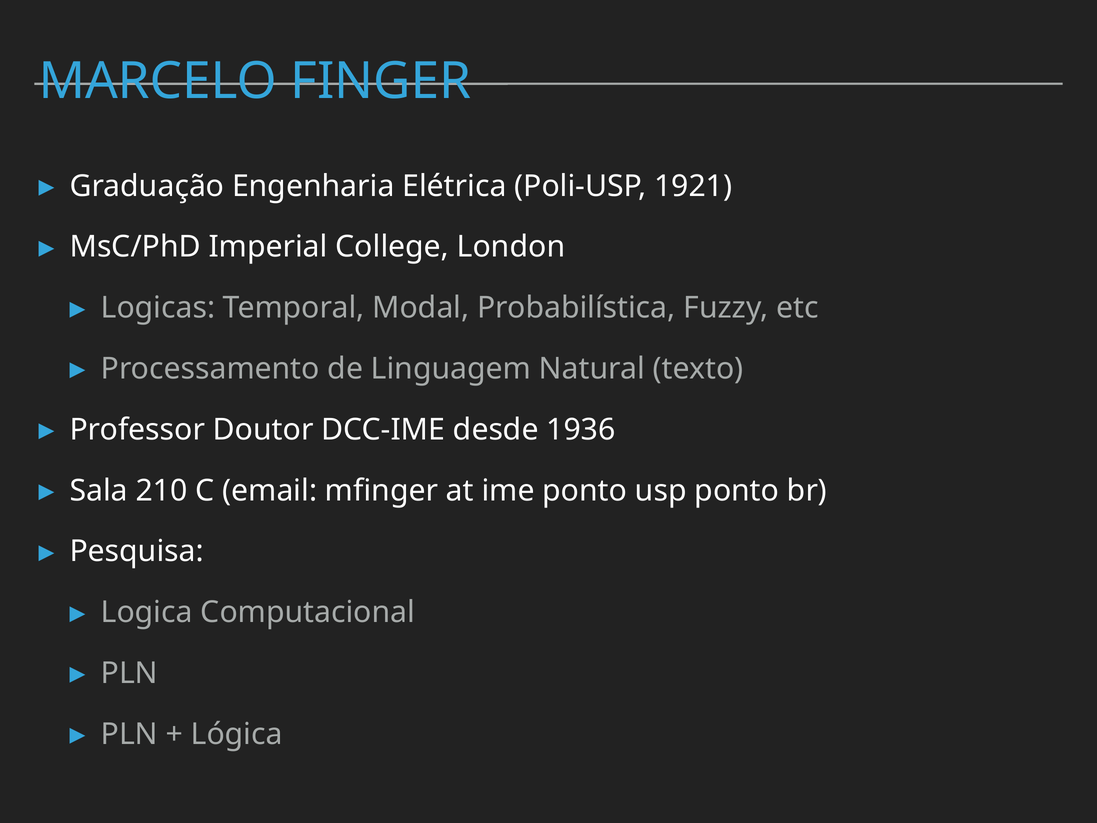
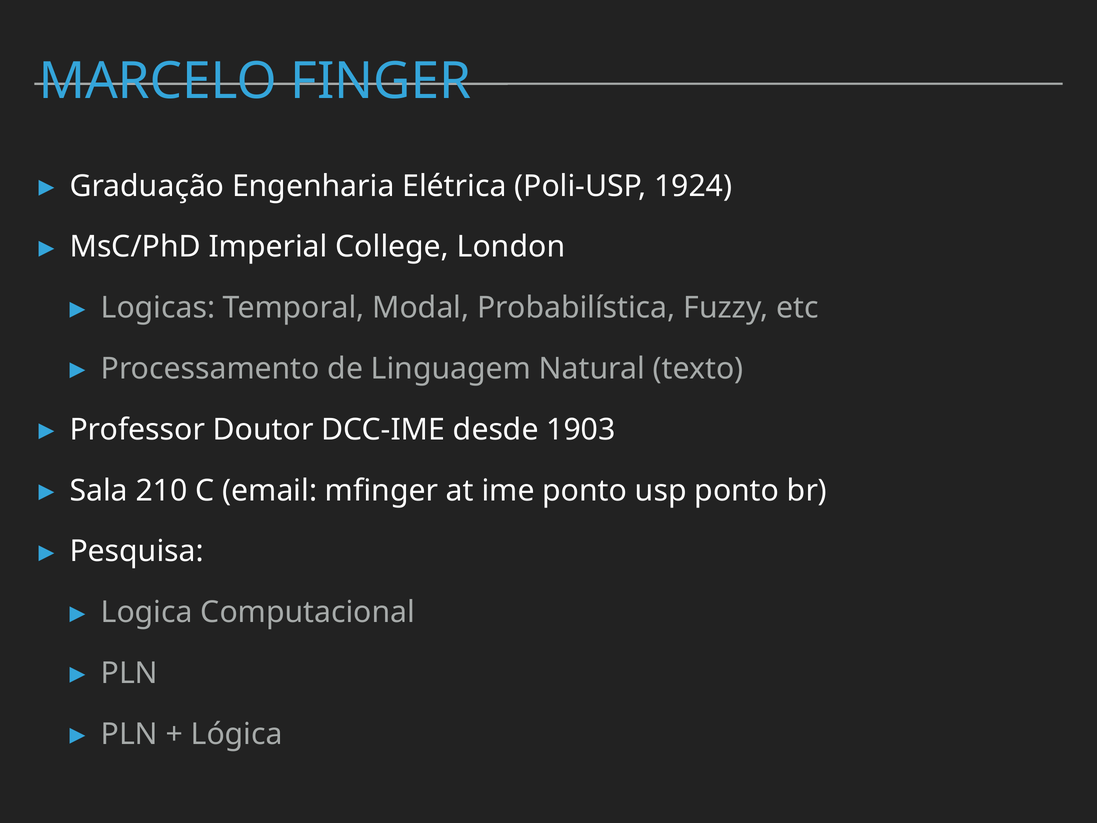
1921: 1921 -> 1924 (693, 186)
1936: 1936 -> 1903 (581, 430)
